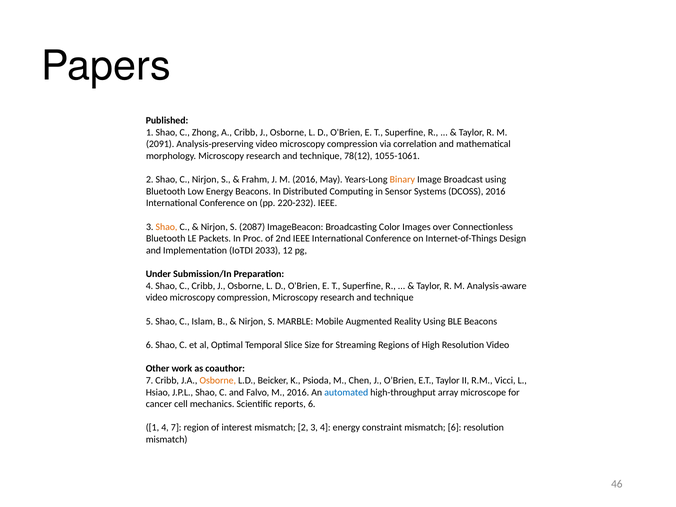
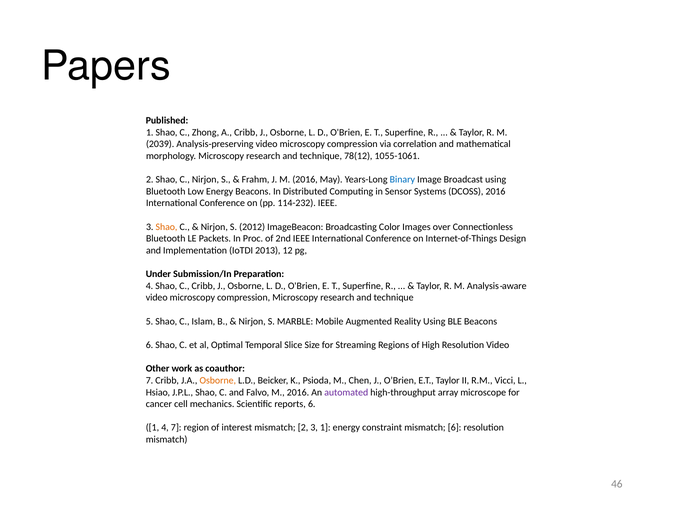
2091: 2091 -> 2039 (160, 144)
Binary colour: orange -> blue (402, 180)
220-232: 220-232 -> 114-232 (297, 203)
2087: 2087 -> 2012 (252, 227)
2033: 2033 -> 2013 (268, 250)
automated colour: blue -> purple (346, 392)
3 4: 4 -> 1 (325, 428)
